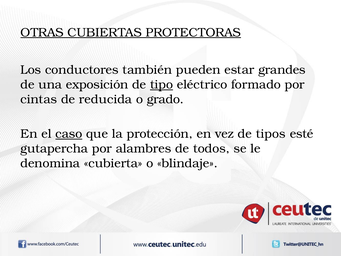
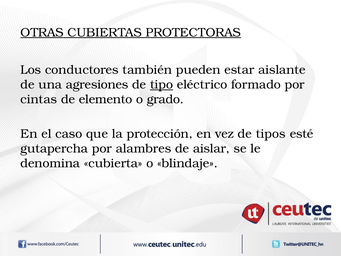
grandes: grandes -> aislante (282, 70)
exposición: exposición -> agresiones (97, 84)
reducida: reducida -> elemento (106, 99)
caso underline: present -> none (69, 134)
todos: todos -> aislar (211, 148)
